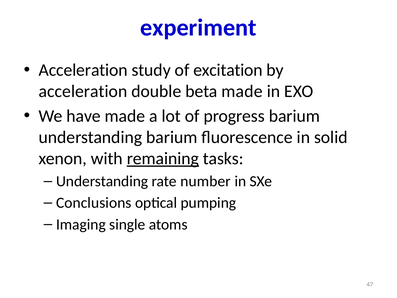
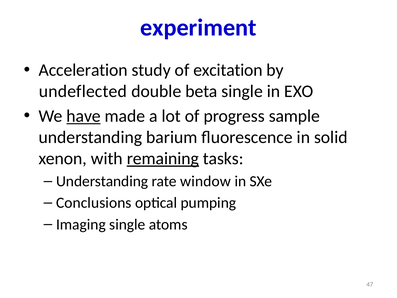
acceleration: acceleration -> undeflected (83, 91)
beta made: made -> single (242, 91)
have underline: none -> present (84, 116)
progress barium: barium -> sample (294, 116)
number: number -> window (205, 181)
